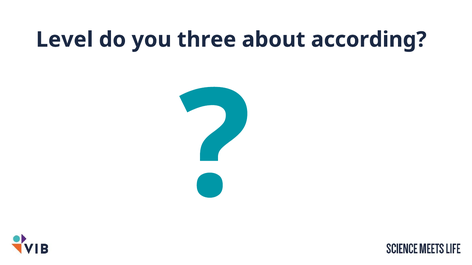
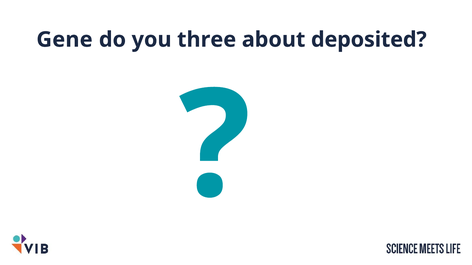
Level: Level -> Gene (64, 40)
according: according -> deposited (369, 40)
